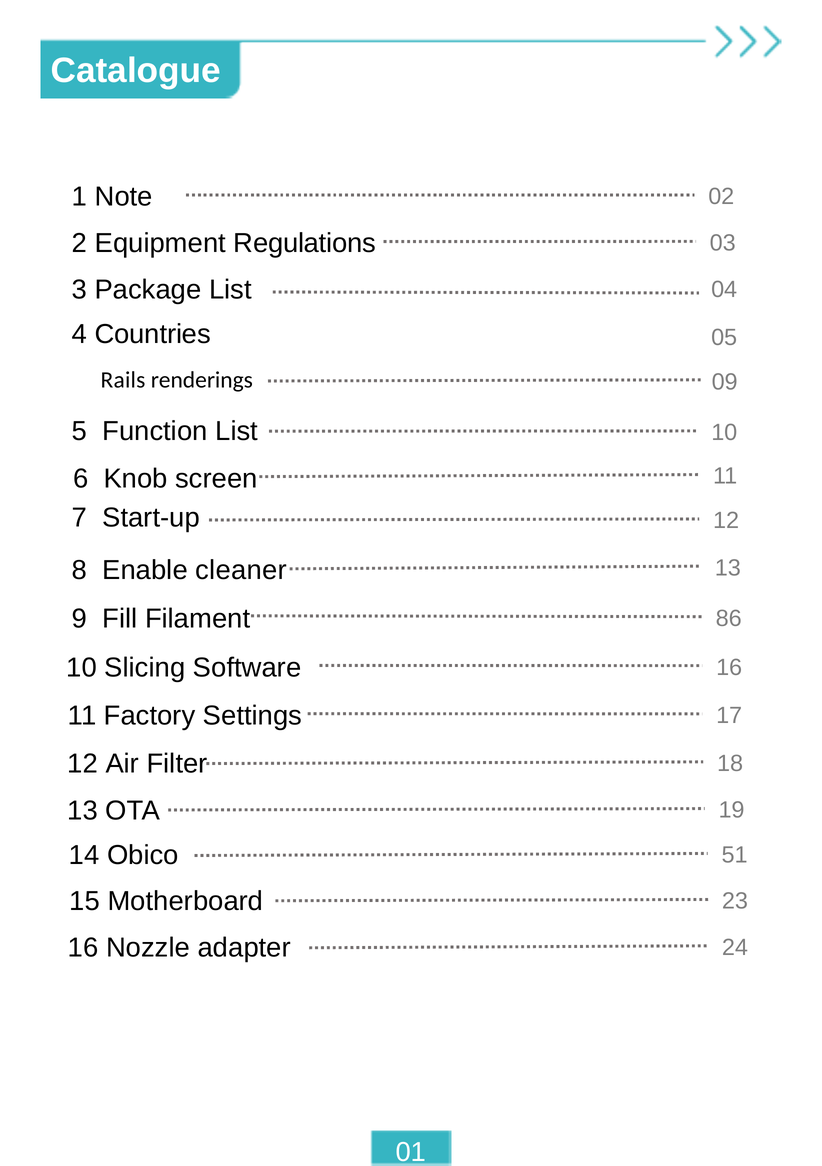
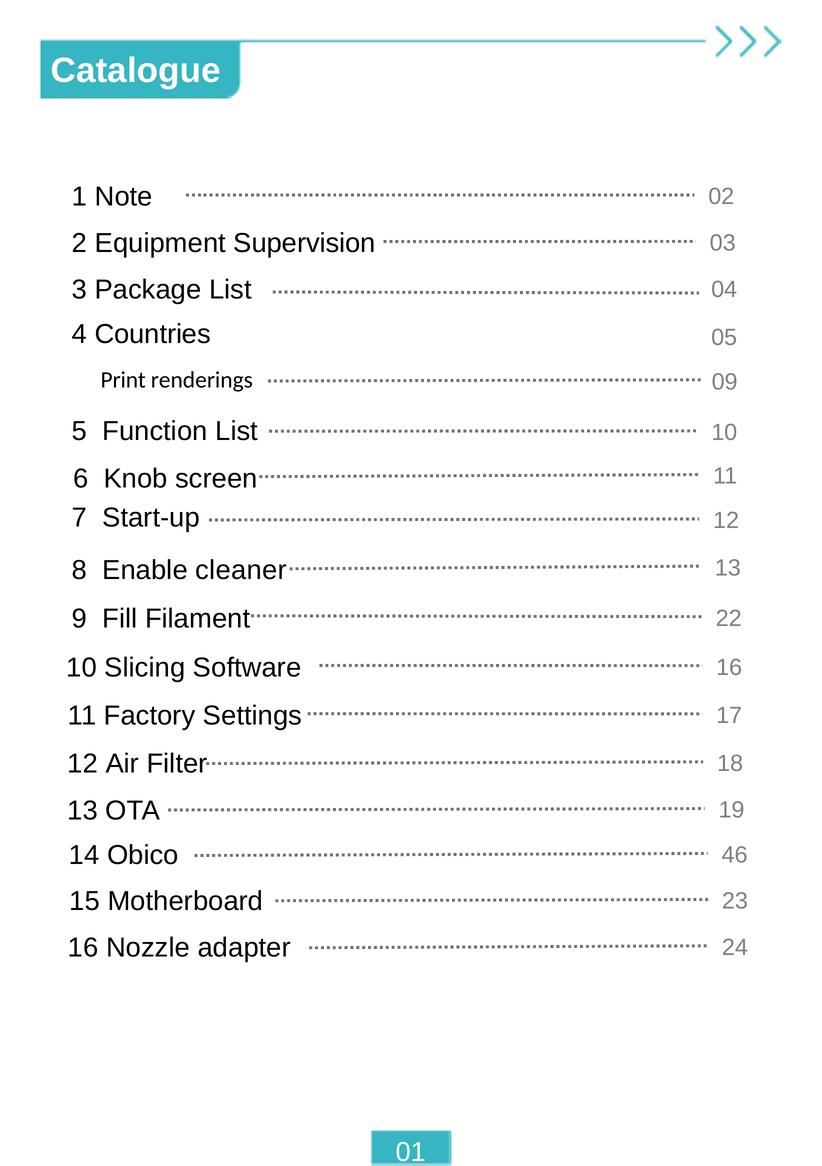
Regulations: Regulations -> Supervision (305, 243)
Rails: Rails -> Print (123, 380)
86: 86 -> 22 (729, 619)
51: 51 -> 46 (735, 855)
